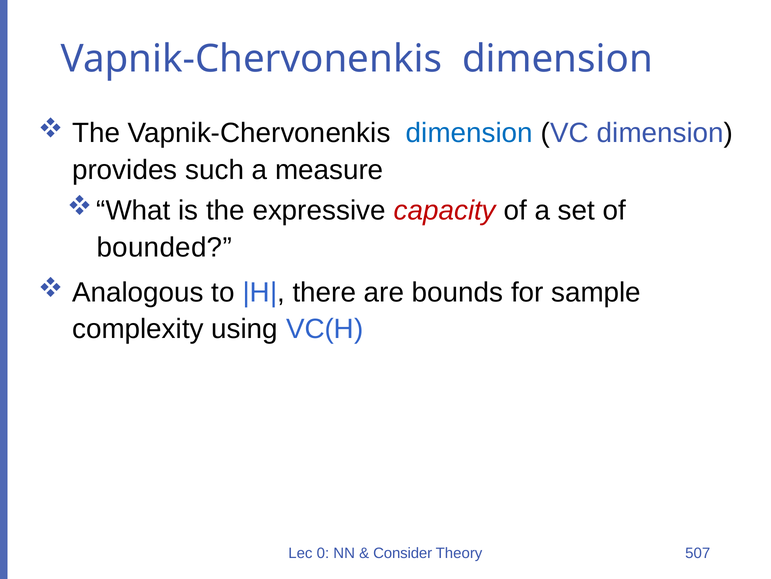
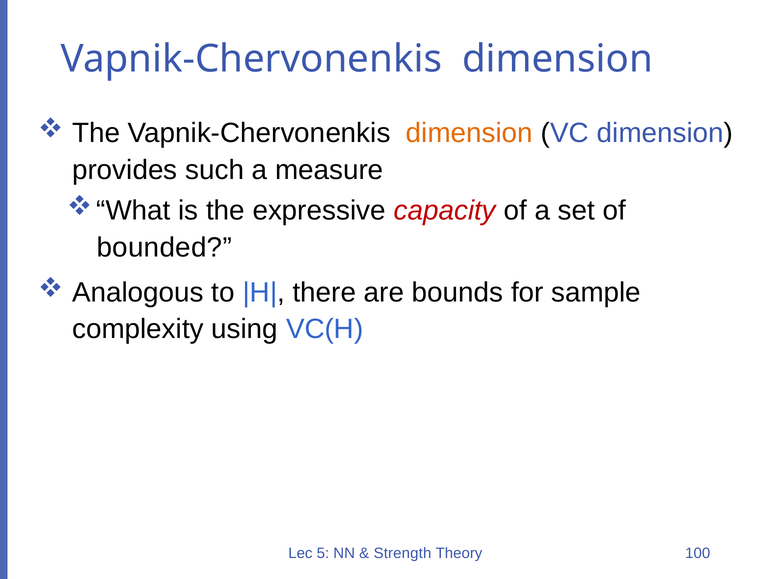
dimension colour: blue -> orange (469, 133)
0: 0 -> 5 (323, 552)
Consider: Consider -> Strength (402, 552)
507: 507 -> 100 (698, 552)
